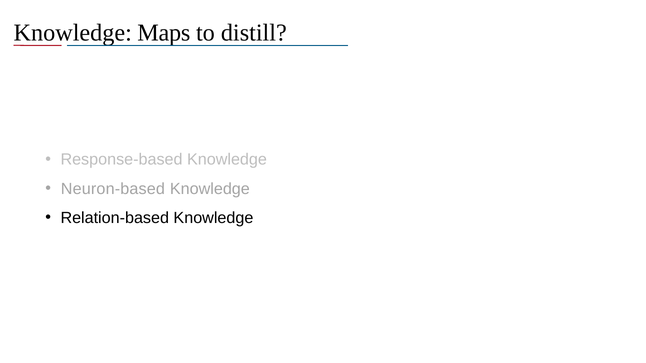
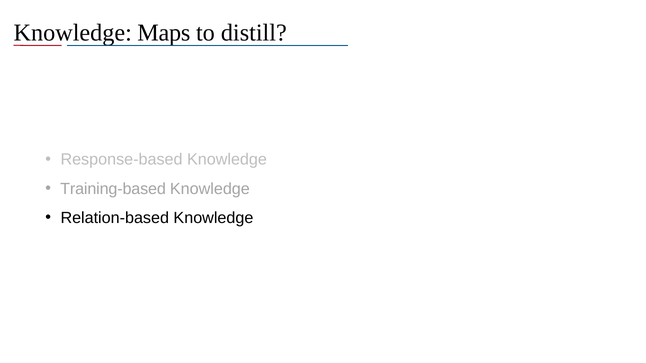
Neuron-based: Neuron-based -> Training-based (113, 189)
